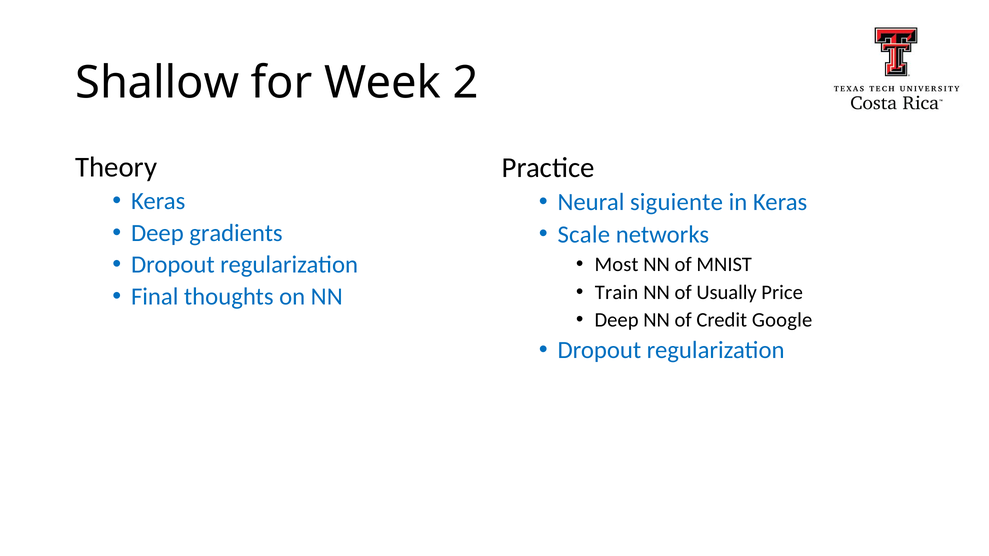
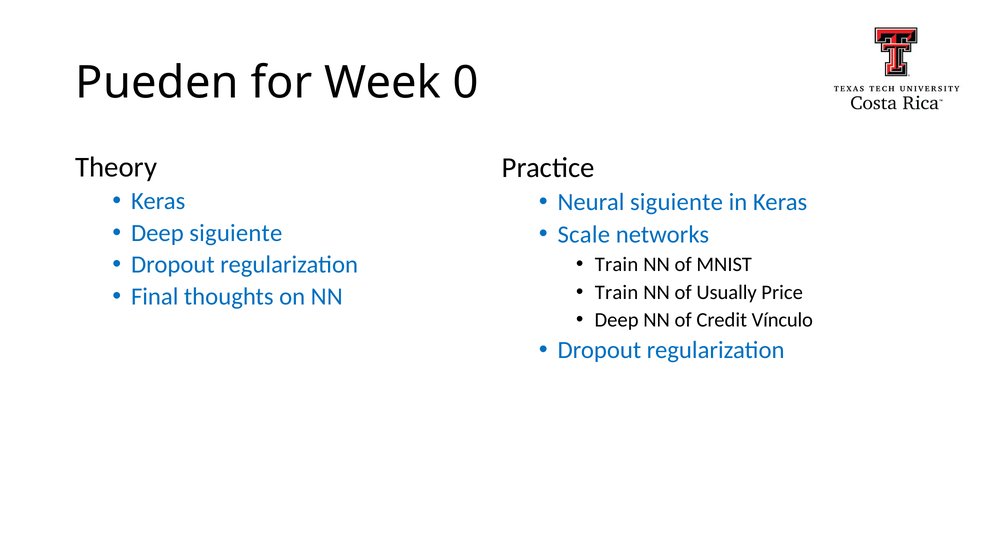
Shallow: Shallow -> Pueden (157, 83)
2: 2 -> 0 (466, 83)
Deep gradients: gradients -> siguiente (236, 233)
Most: Most -> Train (616, 265)
Google: Google -> Vínculo (782, 320)
